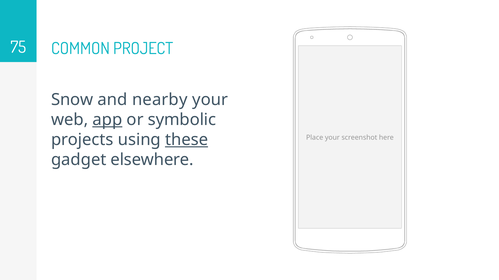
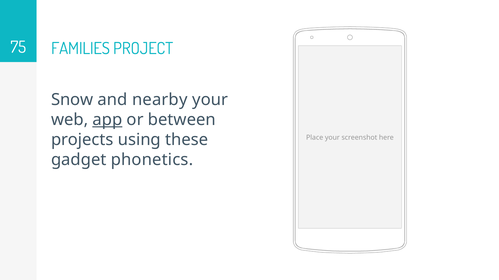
COMMON: COMMON -> FAMILIES (81, 49)
symbolic: symbolic -> between (182, 120)
these underline: present -> none (187, 140)
elsewhere: elsewhere -> phonetics (152, 160)
